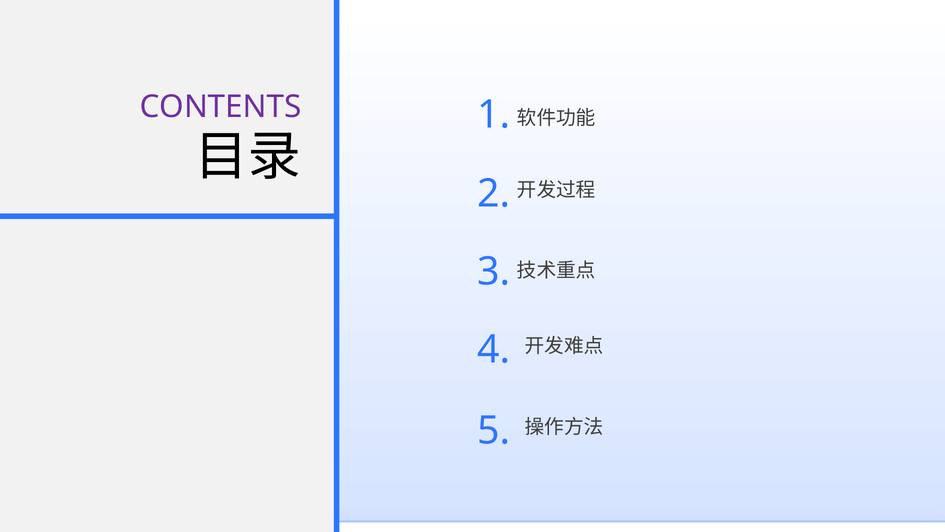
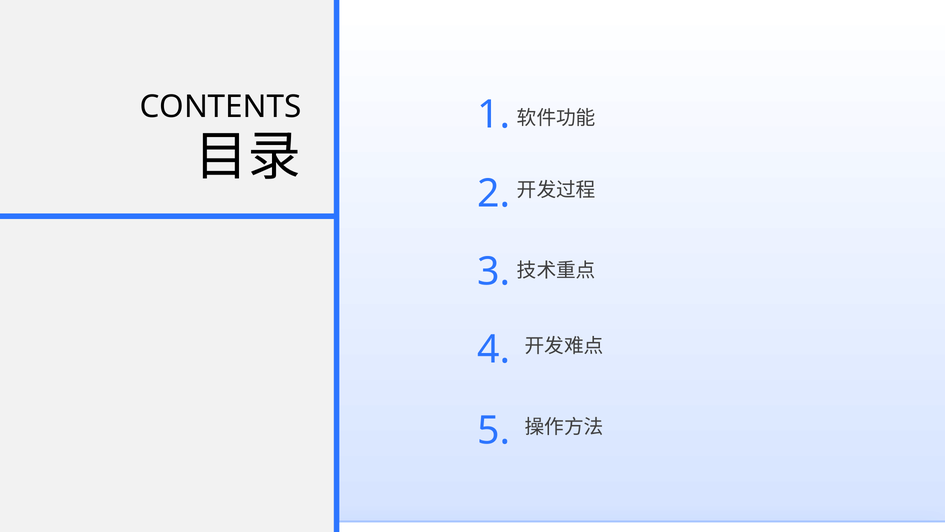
CONTENTS colour: purple -> black (221, 107)
